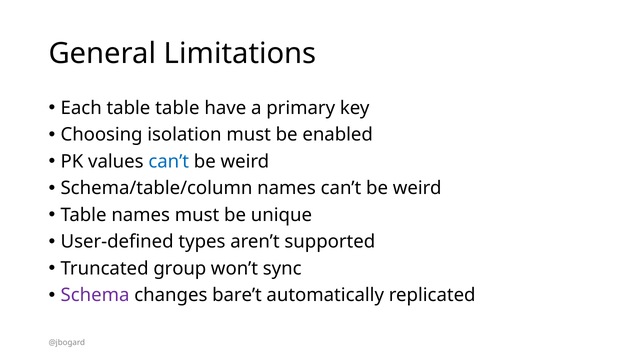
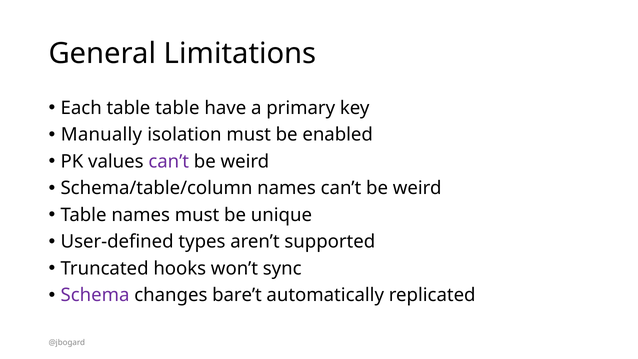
Choosing: Choosing -> Manually (101, 135)
can’t colour: blue -> purple (169, 161)
group: group -> hooks (180, 268)
